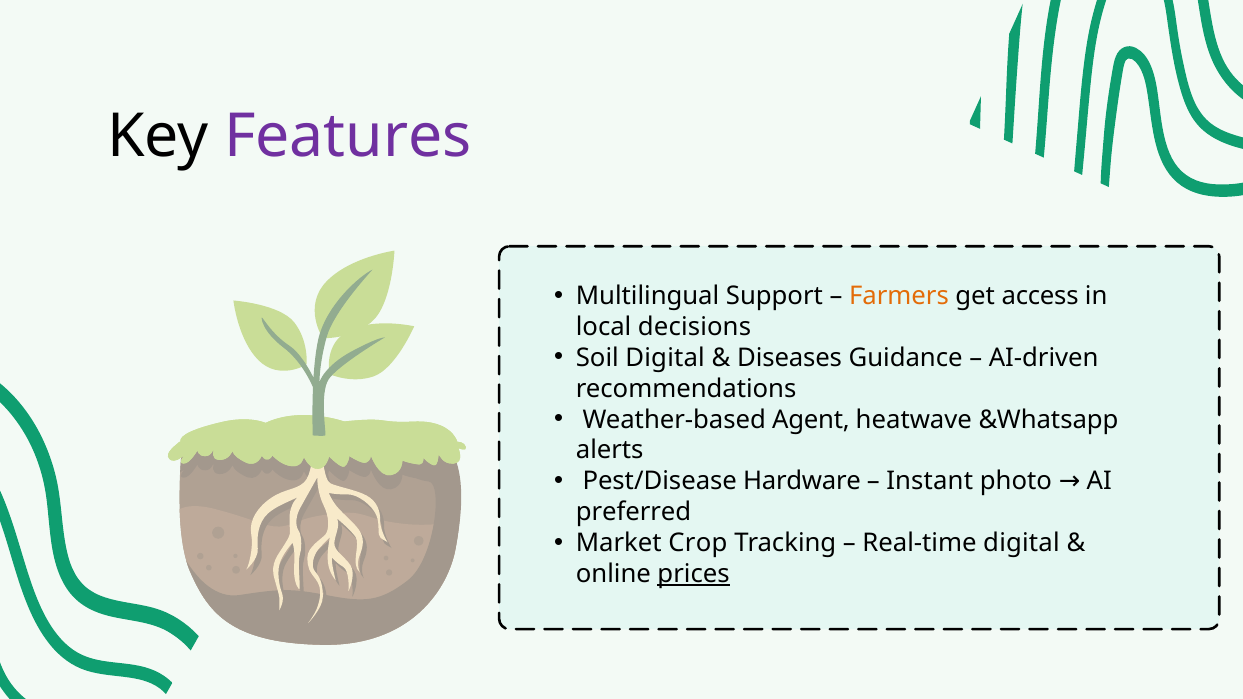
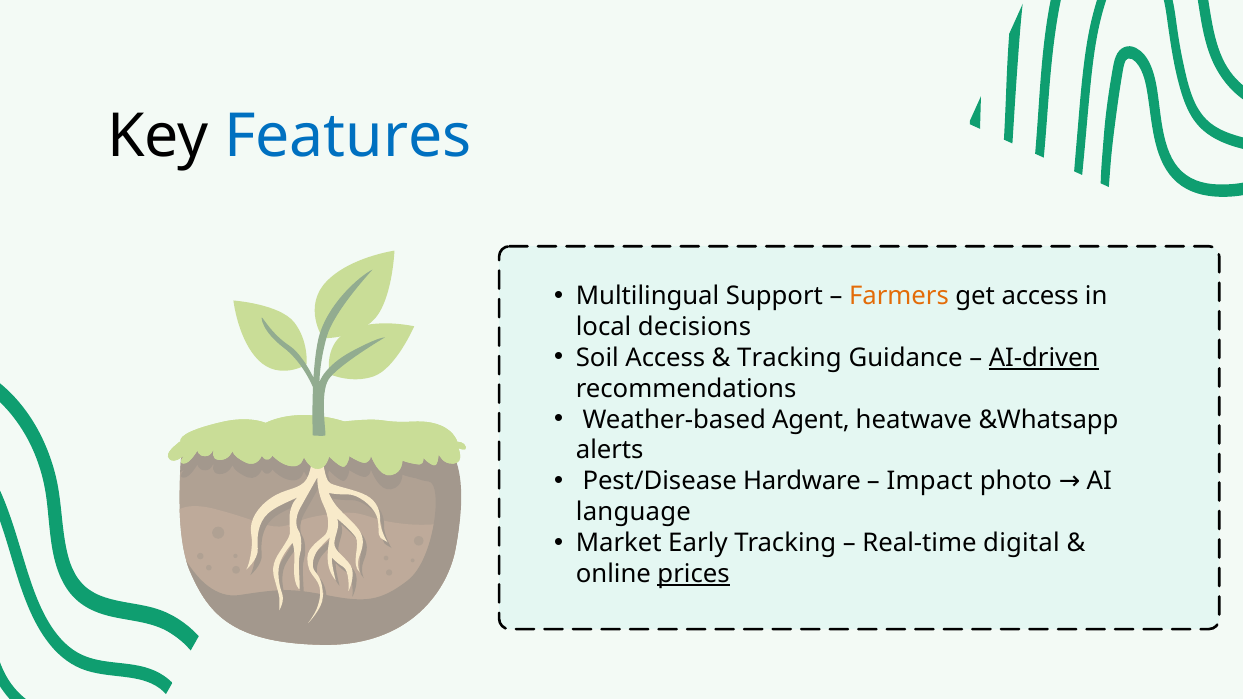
Features colour: purple -> blue (348, 136)
Soil Digital: Digital -> Access (665, 358)
Diseases: Diseases -> Tracking (790, 358)
AI-driven underline: none -> present (1044, 358)
Instant: Instant -> Impact (930, 481)
preferred: preferred -> language (633, 512)
Crop: Crop -> Early (698, 543)
